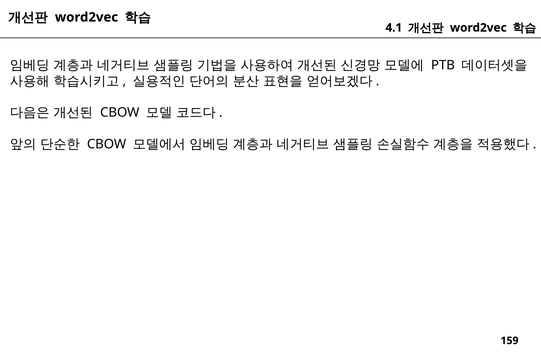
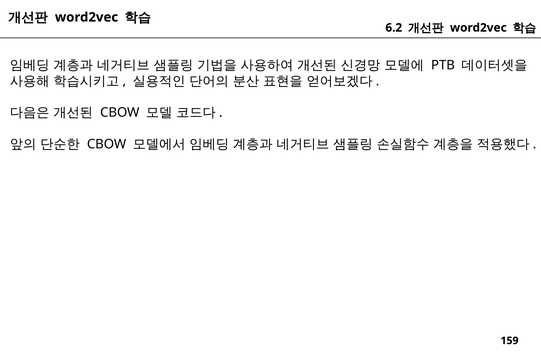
4.1: 4.1 -> 6.2 (394, 28)
